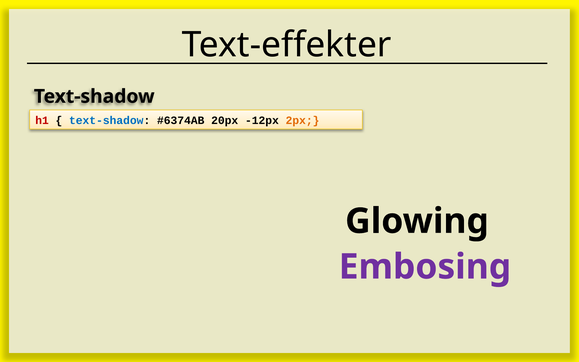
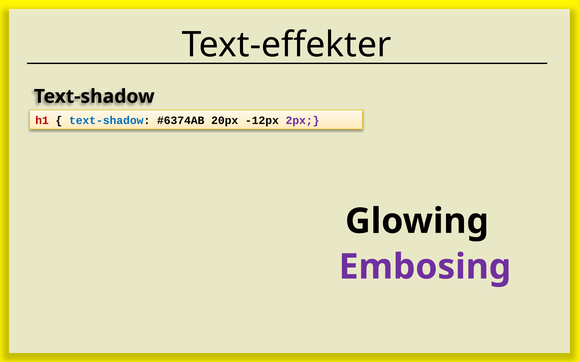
2px colour: orange -> purple (303, 120)
